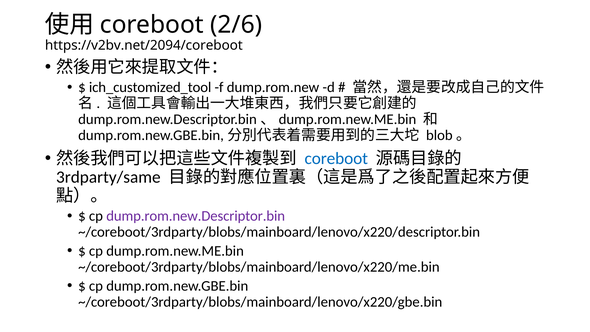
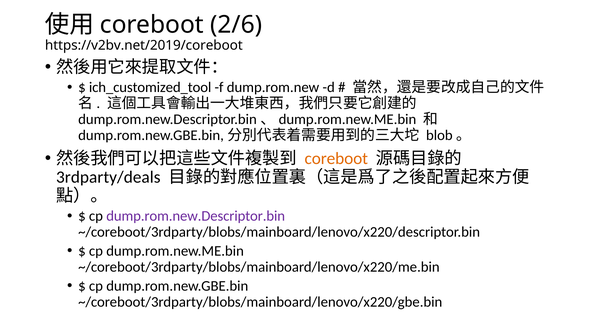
https://v2bv.net/2094/coreboot: https://v2bv.net/2094/coreboot -> https://v2bv.net/2019/coreboot (144, 45)
coreboot colour: blue -> orange (336, 159)
3rdparty/same: 3rdparty/same -> 3rdparty/deals (108, 177)
